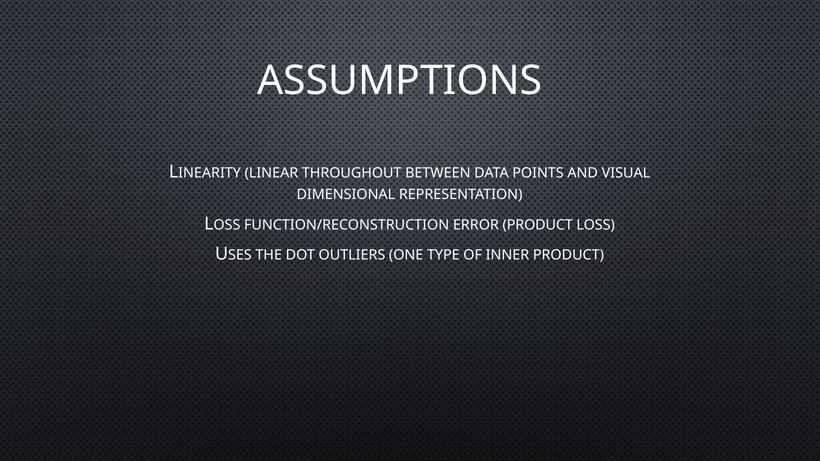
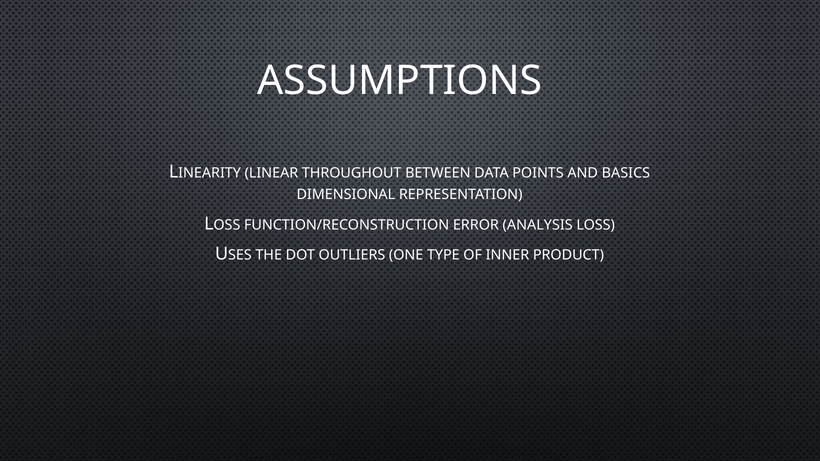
VISUAL: VISUAL -> BASICS (626, 173)
ERROR PRODUCT: PRODUCT -> ANALYSIS (538, 225)
